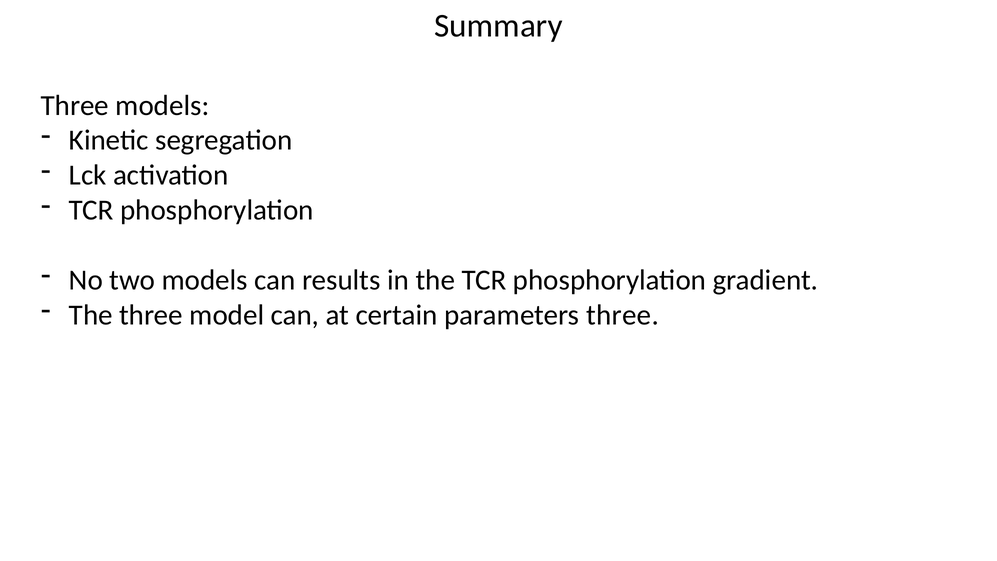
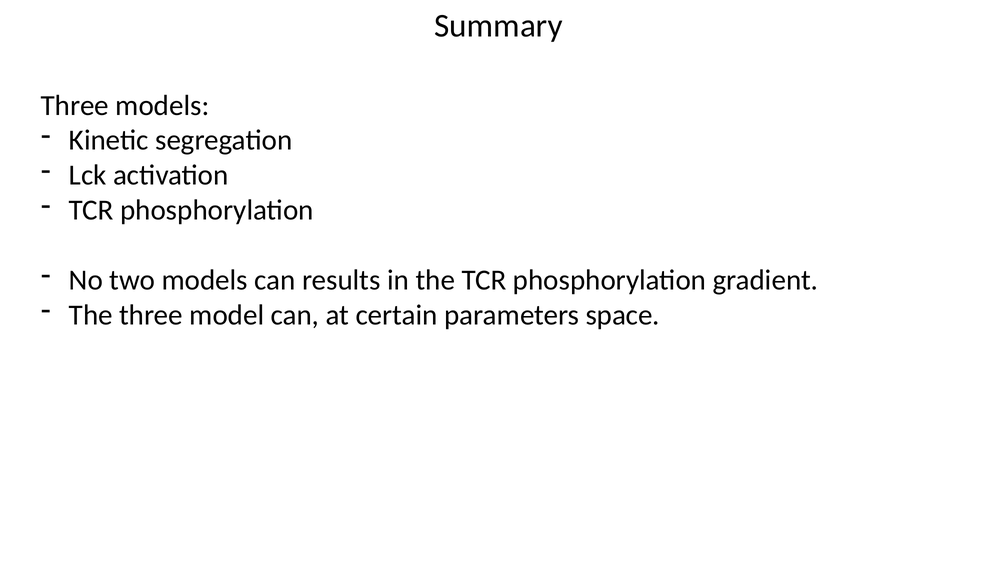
parameters three: three -> space (623, 315)
